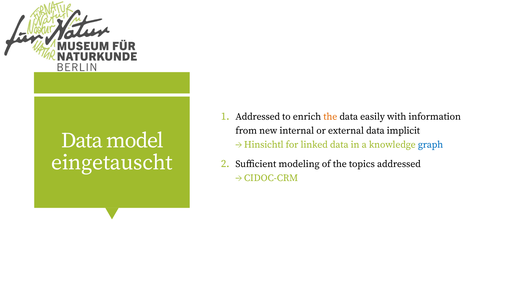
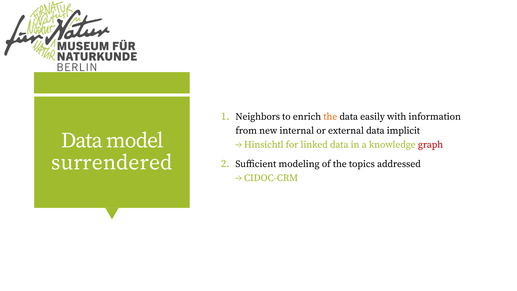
Addressed: Addressed -> Neighbors (258, 117)
graph colour: blue -> red (431, 144)
eingetauscht: eingetauscht -> surrendered (112, 162)
